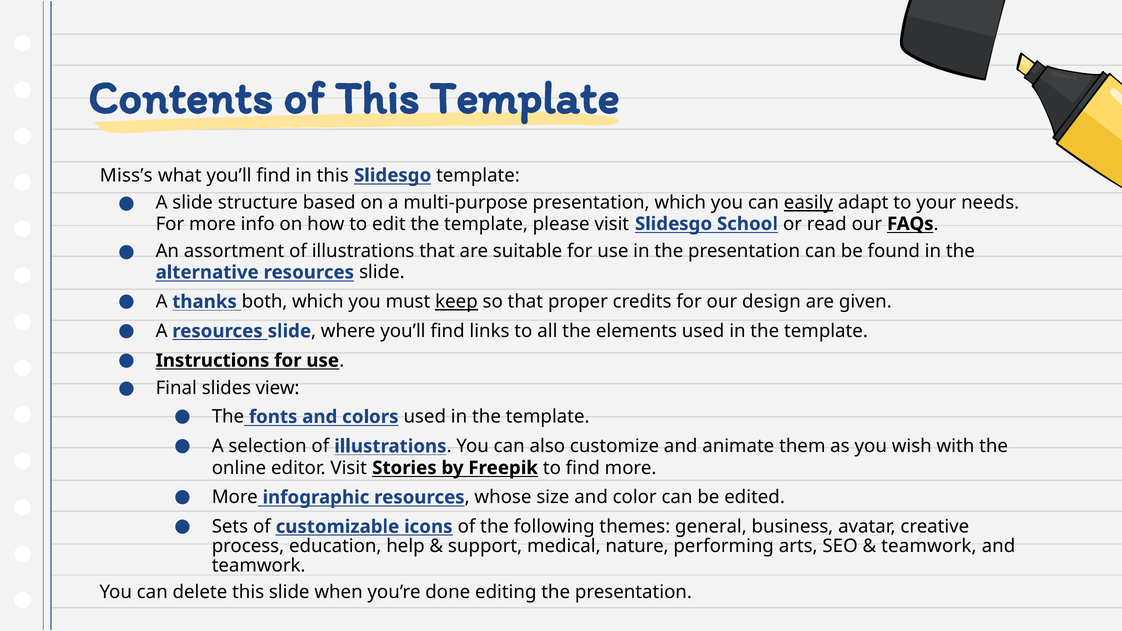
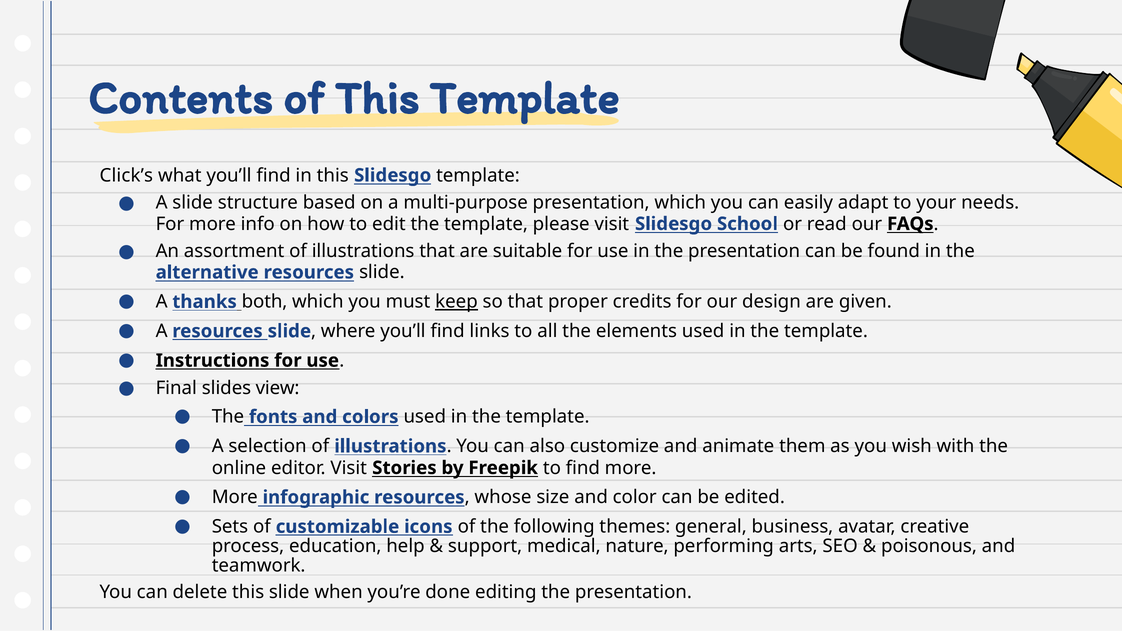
Miss’s: Miss’s -> Click’s (126, 175)
easily underline: present -> none (808, 203)
teamwork: teamwork -> poisonous (929, 546)
